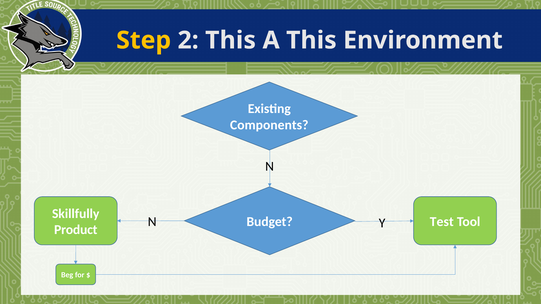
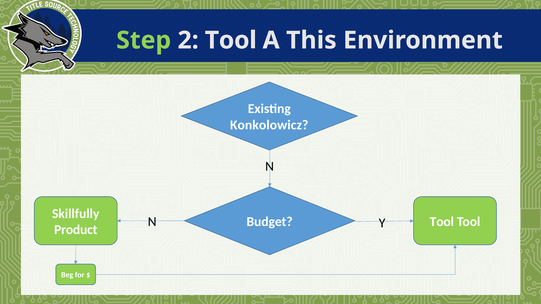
Step colour: yellow -> light green (144, 40)
2 This: This -> Tool (231, 40)
Components: Components -> Konkolowicz (269, 125)
Budget Test: Test -> Tool (442, 222)
